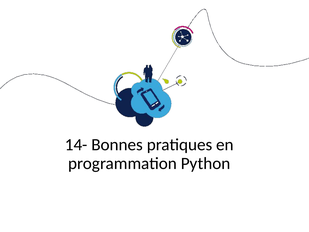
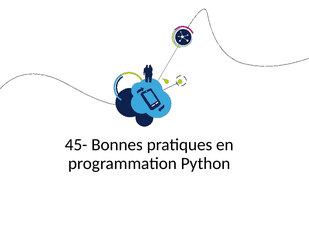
14-: 14- -> 45- (76, 145)
